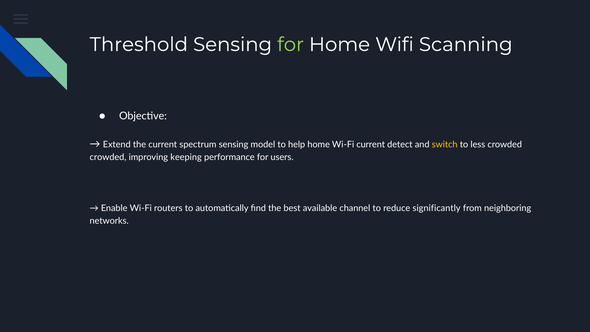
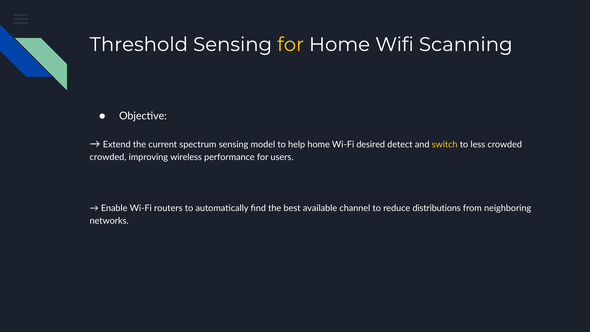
for colour: light green -> yellow (291, 44)
Wi-Fi current: current -> desired (371, 144)
keeping: keeping -> wireless (186, 157)
significantly: significantly -> distributions (437, 208)
